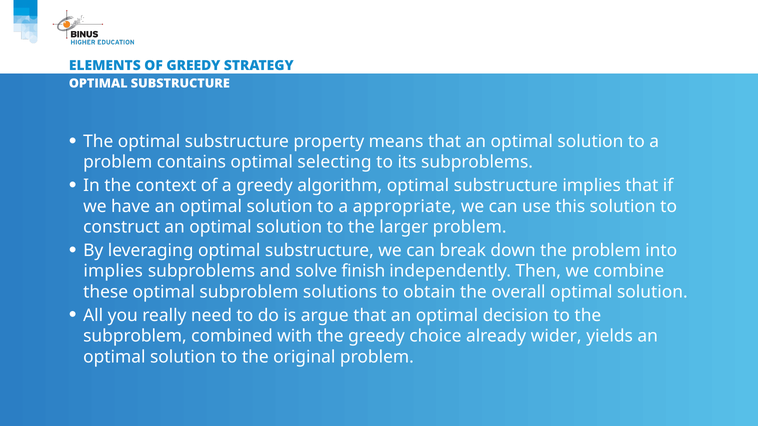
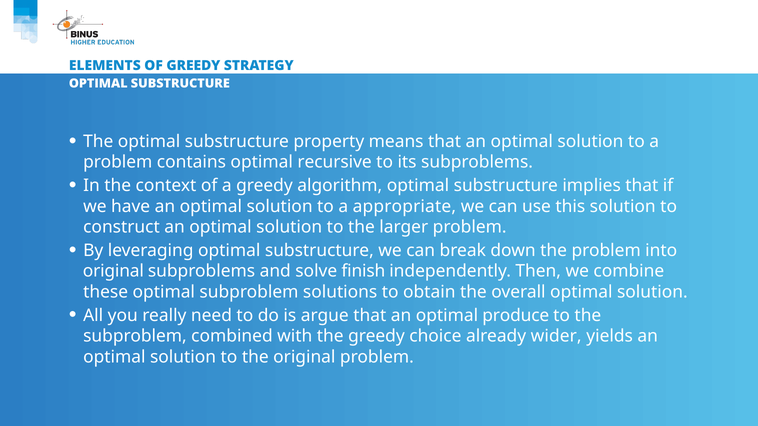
selecting: selecting -> recursive (335, 162)
implies: implies -> original (113, 271)
decision: decision -> produce (516, 316)
